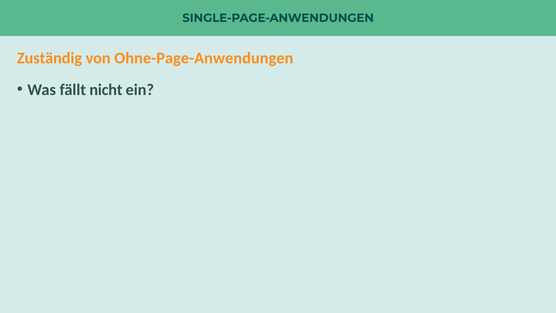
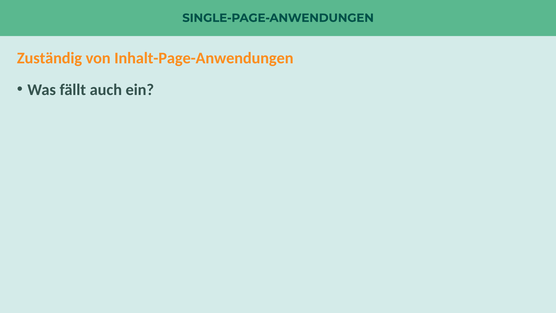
Ohne-Page-Anwendungen: Ohne-Page-Anwendungen -> Inhalt-Page-Anwendungen (204, 58)
nicht: nicht -> auch (106, 90)
